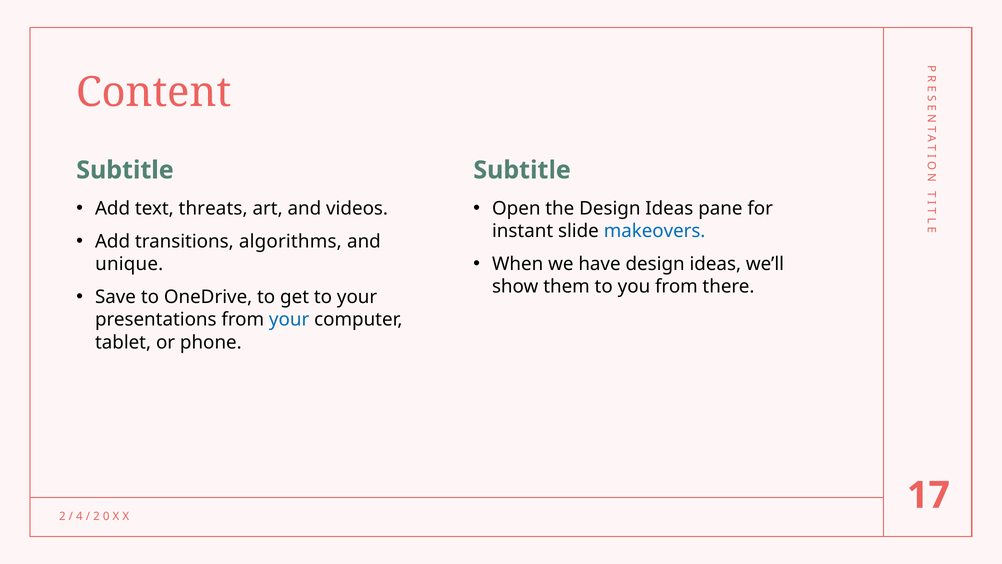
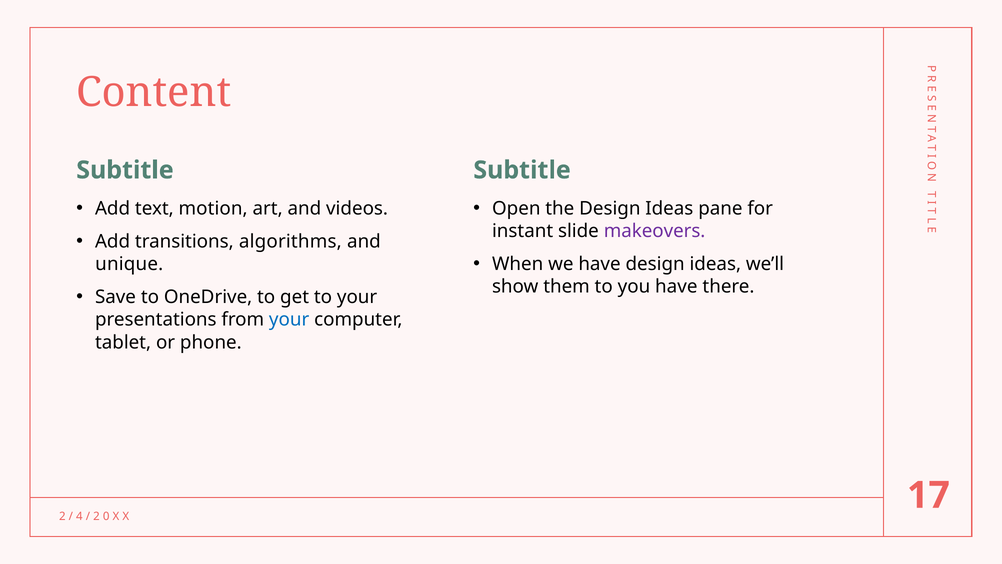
threats: threats -> motion (213, 209)
makeovers colour: blue -> purple (655, 231)
you from: from -> have (676, 287)
